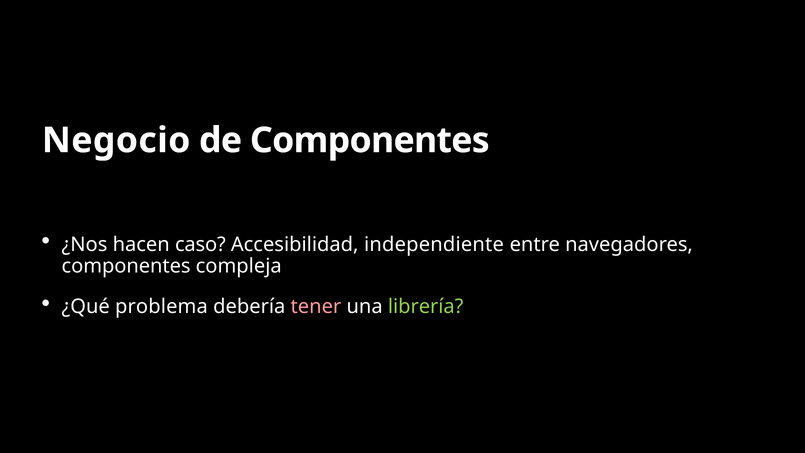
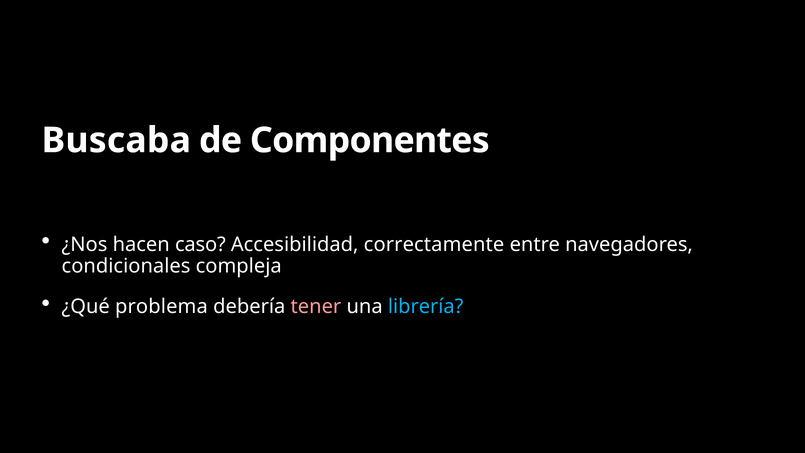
Negocio: Negocio -> Buscaba (116, 140)
independiente: independiente -> correctamente (434, 244)
componentes: componentes -> condicionales (126, 266)
librería colour: light green -> light blue (426, 307)
